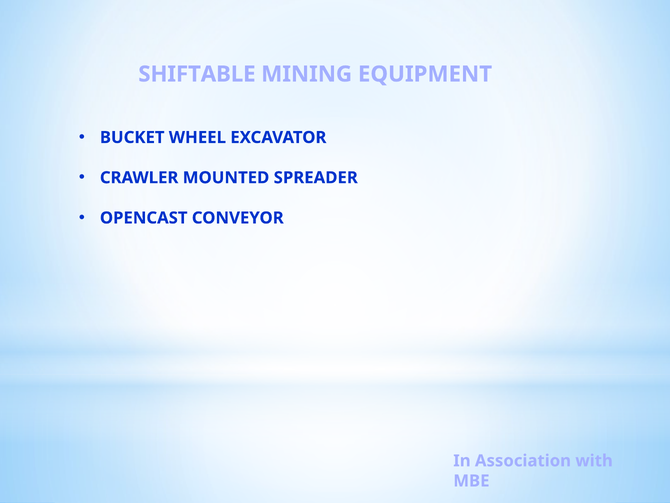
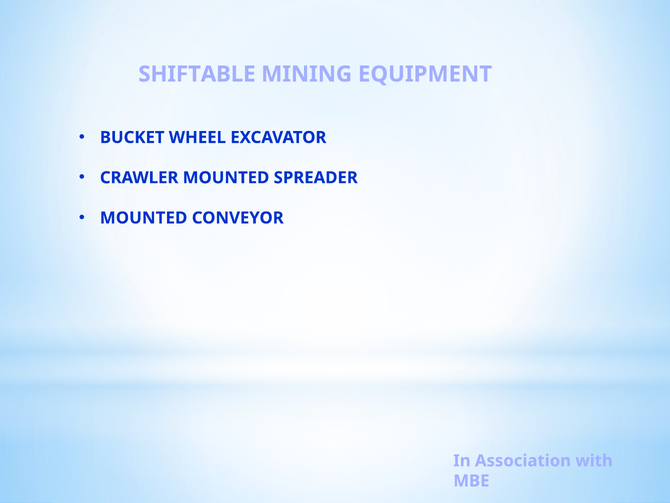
OPENCAST: OPENCAST -> MOUNTED (144, 218)
